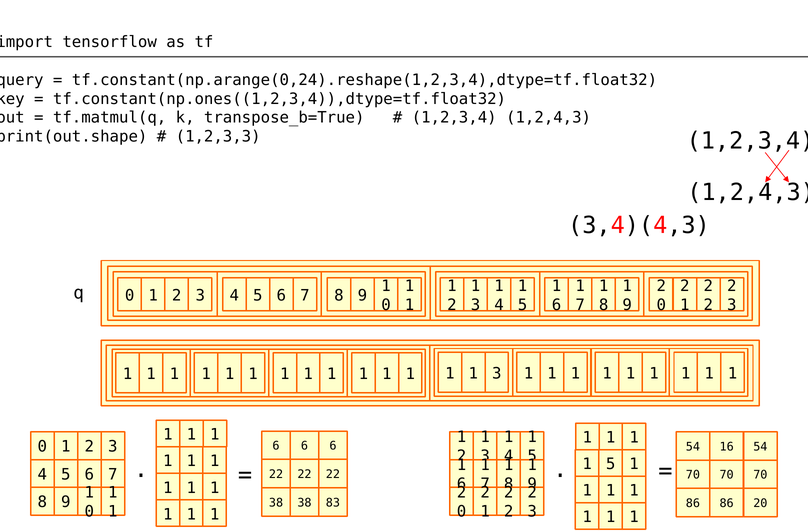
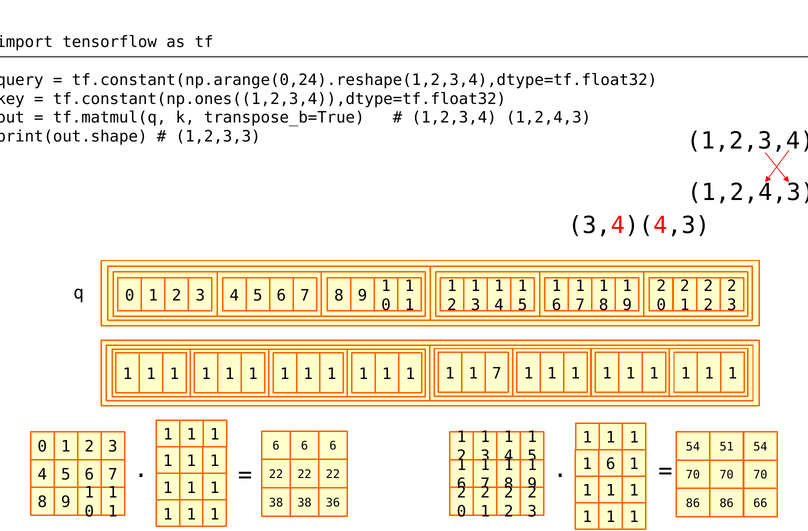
1 1 3: 3 -> 7 (497, 373)
16: 16 -> 51 (727, 446)
5: 5 -> 6 (611, 464)
83: 83 -> 36 (333, 503)
20: 20 -> 66 (760, 503)
